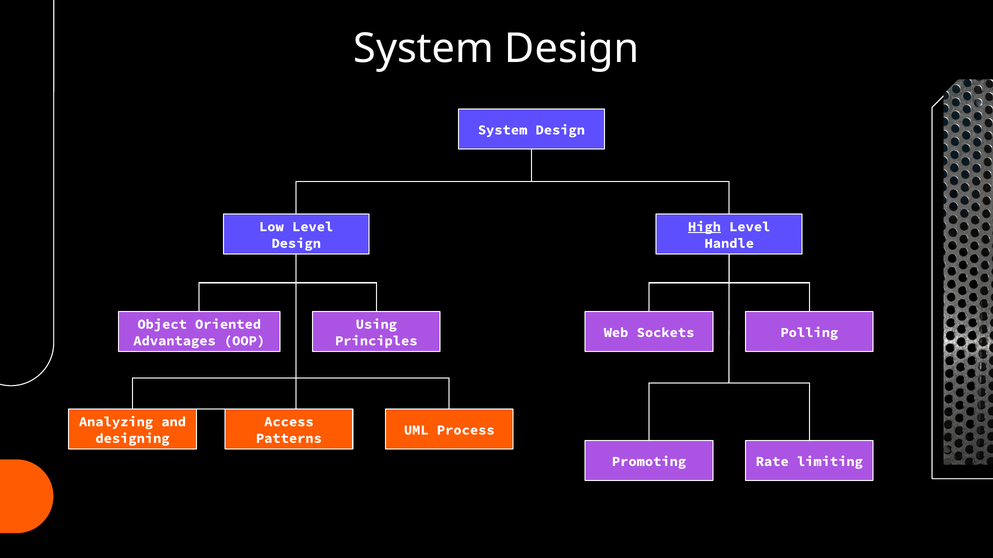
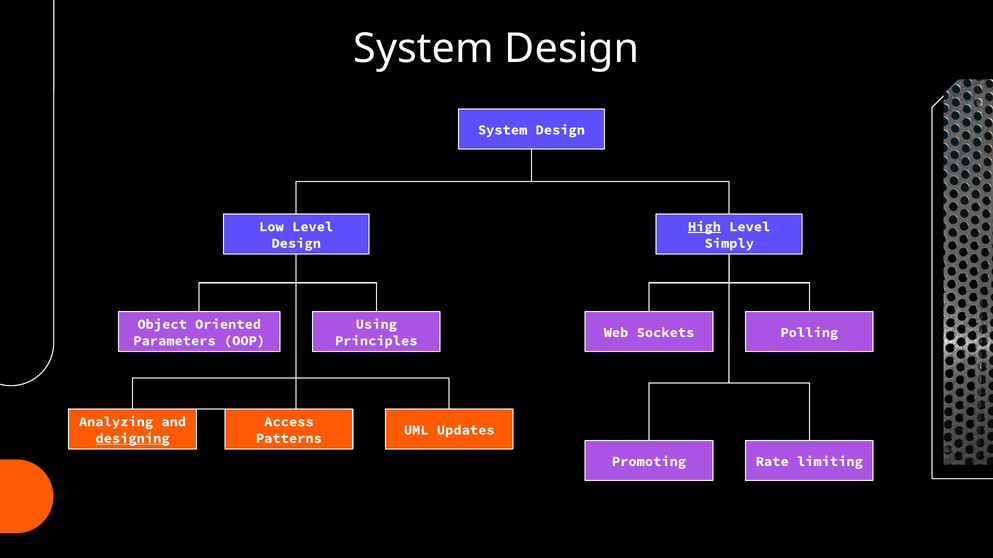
Handle: Handle -> Simply (729, 243)
Advantages: Advantages -> Parameters (175, 341)
Process: Process -> Updates (466, 430)
designing underline: none -> present (132, 439)
